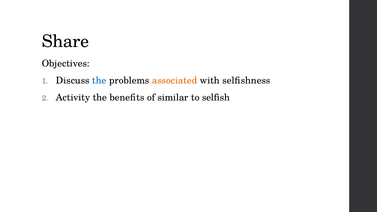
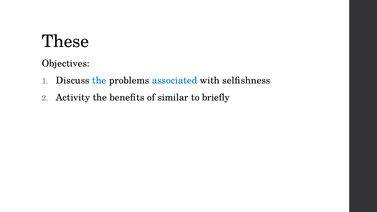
Share: Share -> These (65, 41)
associated colour: orange -> blue (175, 80)
selfish: selfish -> briefly (216, 98)
